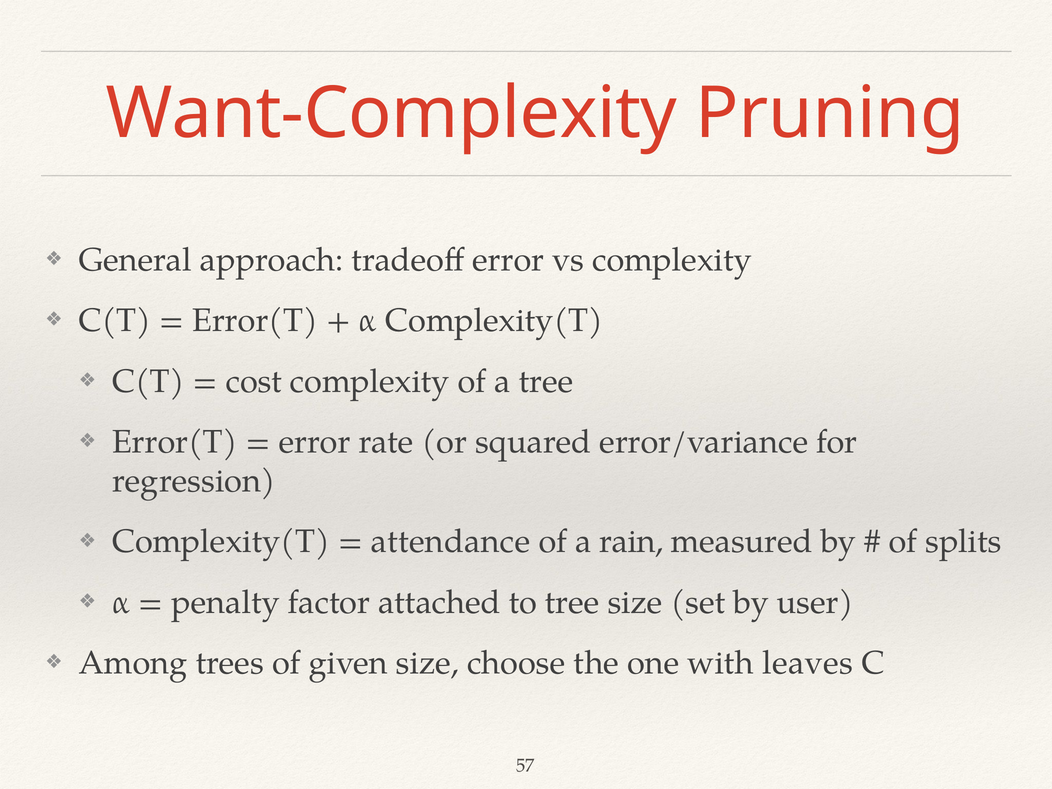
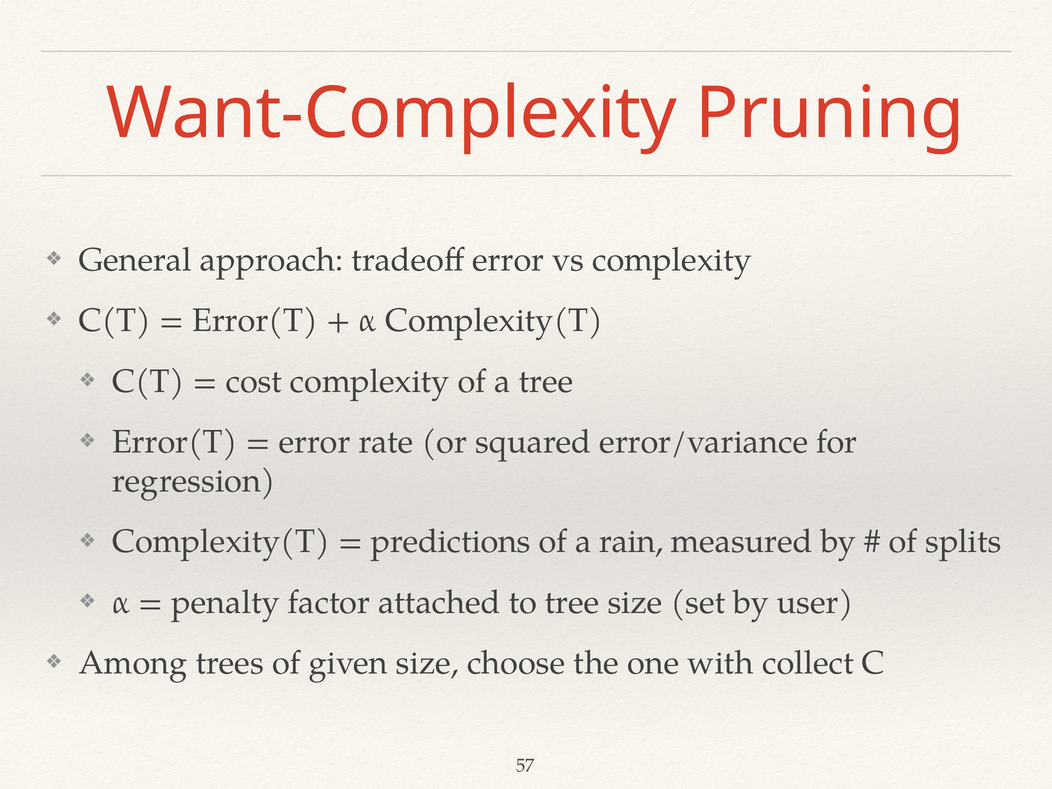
attendance: attendance -> predictions (451, 542)
leaves: leaves -> collect (808, 663)
